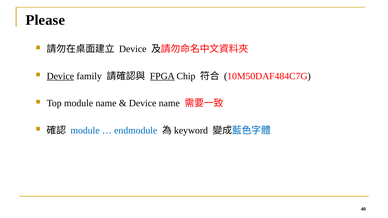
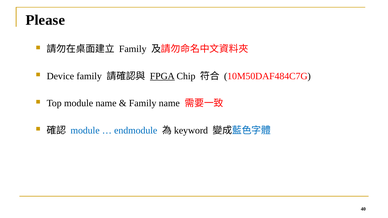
Device: Device -> Family (133, 49)
Device underline: present -> none (60, 76)
Device: Device -> Family (143, 103)
